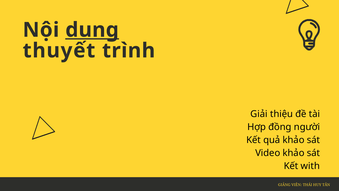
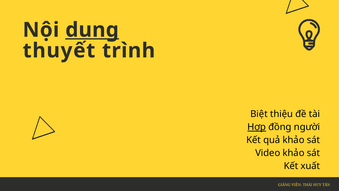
Giải: Giải -> Biệt (259, 114)
Hợp underline: none -> present (257, 127)
with: with -> xuất (310, 166)
